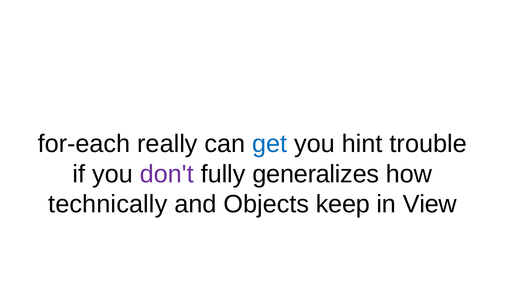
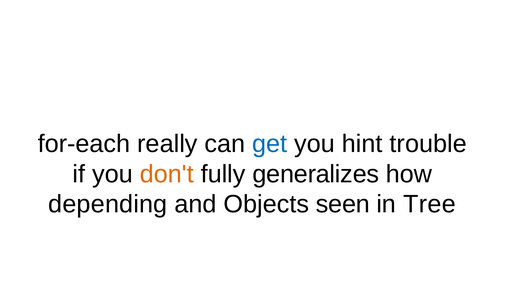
don't colour: purple -> orange (167, 174)
technically: technically -> depending (108, 204)
keep: keep -> seen (343, 204)
View: View -> Tree (430, 204)
